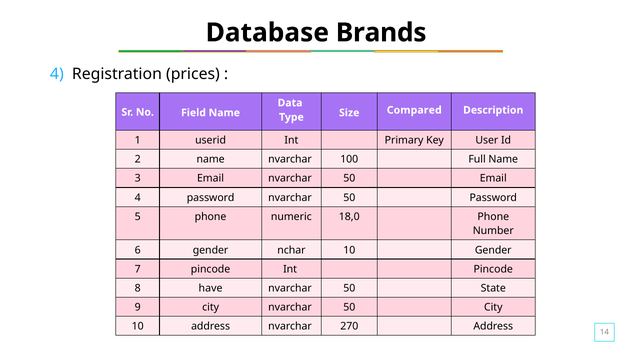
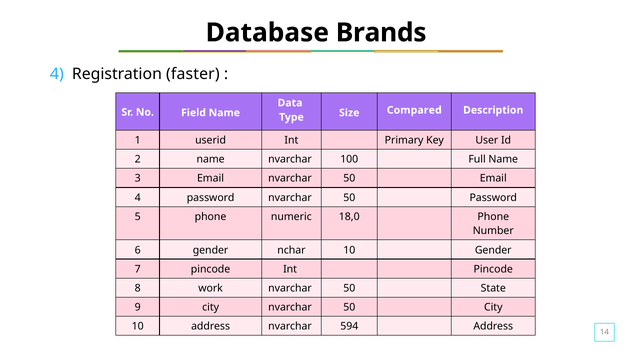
prices: prices -> faster (193, 74)
have: have -> work (211, 288)
270: 270 -> 594 (349, 326)
